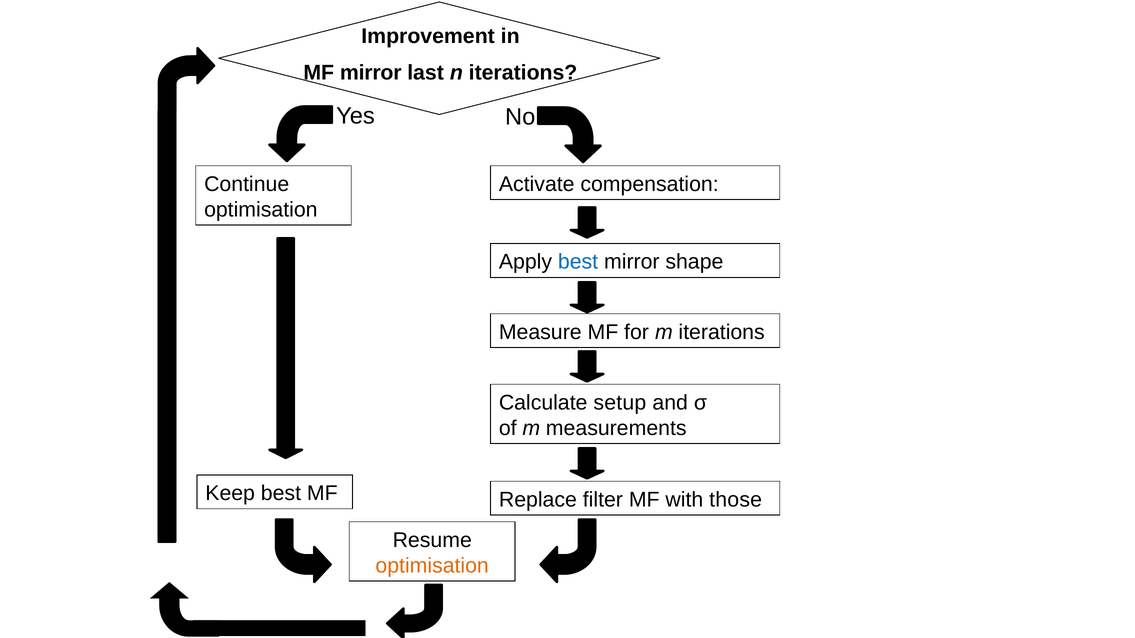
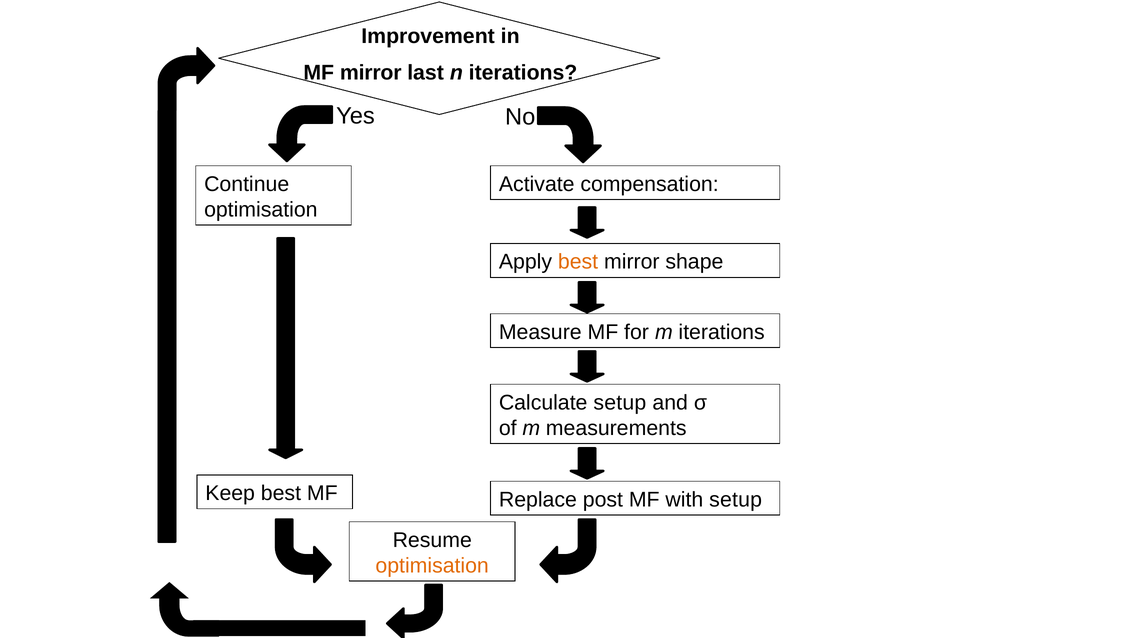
best colour: blue -> orange (578, 262)
filter: filter -> post (603, 500)
with those: those -> setup (736, 500)
